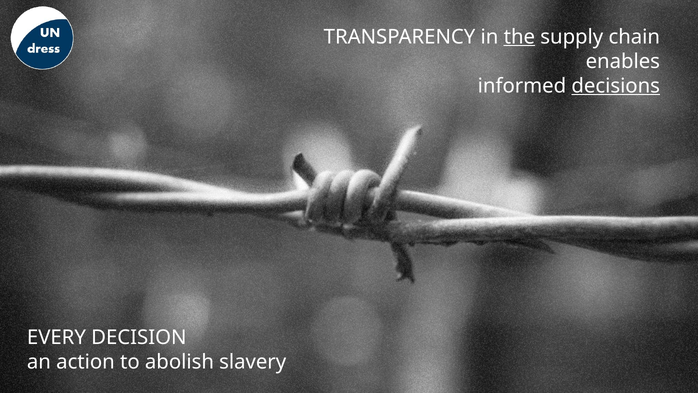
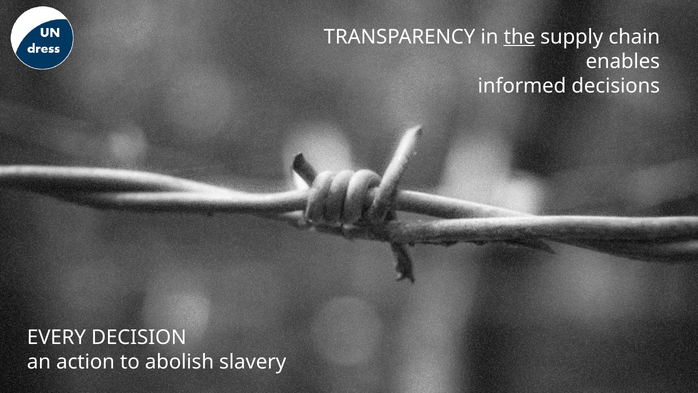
decisions underline: present -> none (616, 86)
